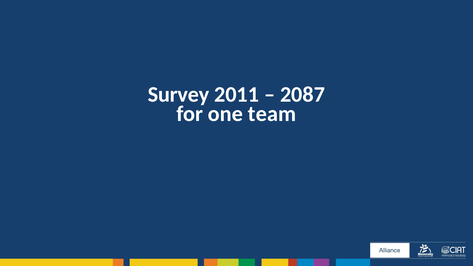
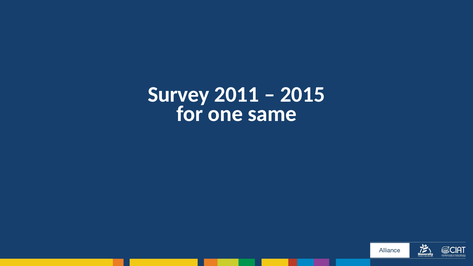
2087: 2087 -> 2015 (302, 95)
team: team -> same (272, 114)
